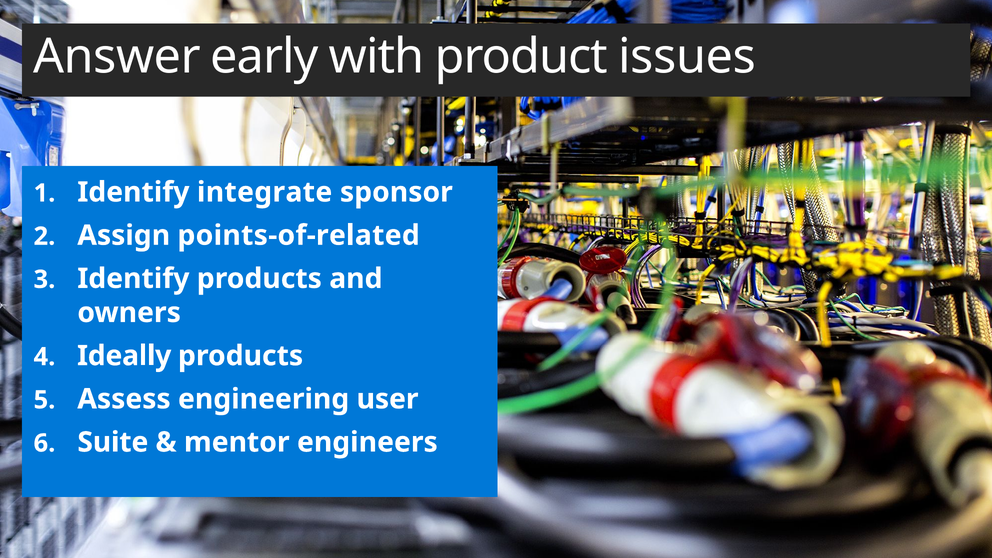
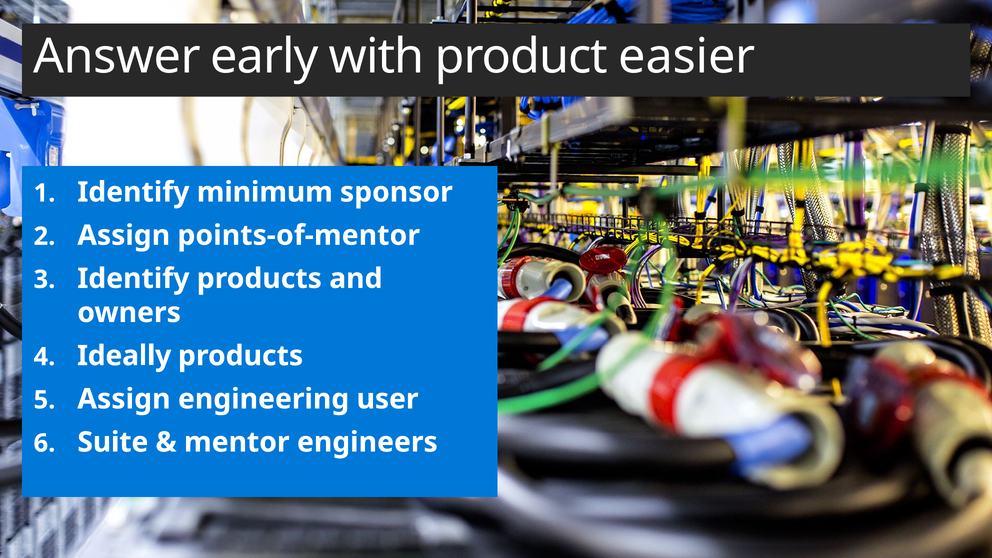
issues: issues -> easier (687, 57)
integrate: integrate -> minimum (265, 192)
points-of-related: points-of-related -> points-of-mentor (299, 235)
Assess: Assess -> Assign (124, 399)
